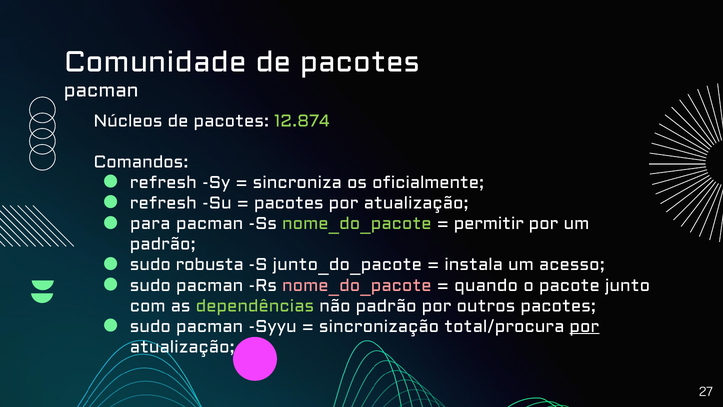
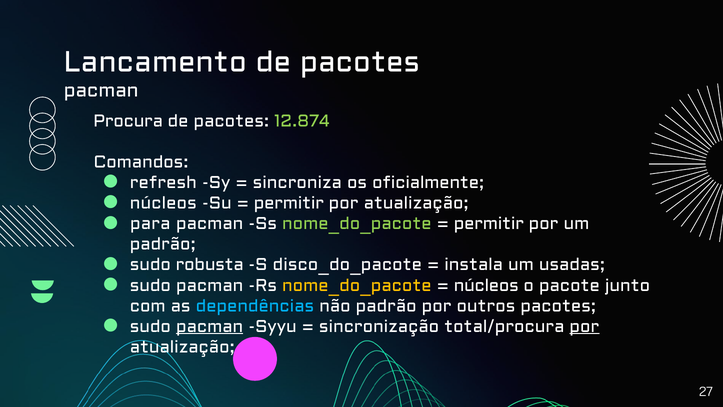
Comunidade: Comunidade -> Lancamento (155, 62)
Núcleos: Núcleos -> Procura (128, 121)
refresh: refresh -> núcleos (163, 203)
pacotes: pacotes -> permitir (289, 203)
junto_do_pacote: junto_do_pacote -> disco_do_pacote (347, 265)
acesso: acesso -> usadas (572, 265)
nome_do_pacote colour: pink -> yellow (357, 285)
quando: quando -> núcleos (486, 285)
dependências colour: light green -> light blue (255, 306)
pacman underline: none -> present (210, 326)
